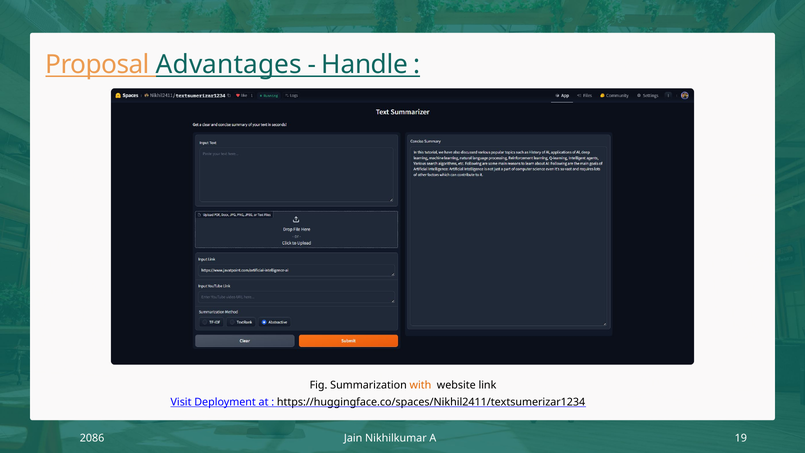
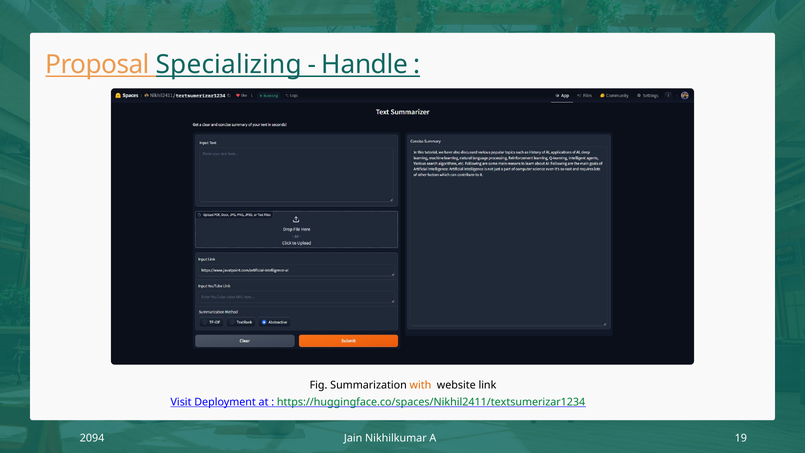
Advantages: Advantages -> Specializing (229, 64)
https://huggingface.co/spaces/Nikhil2411/textsumerizar1234 colour: black -> green (431, 402)
2086: 2086 -> 2094 (92, 438)
